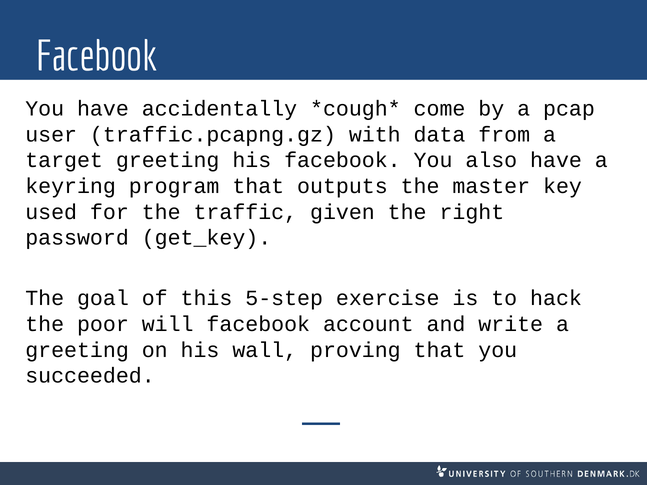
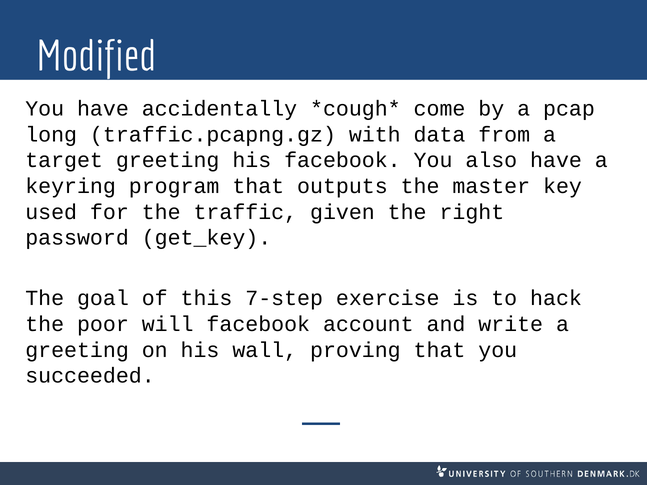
Facebook: Facebook -> Modified (96, 57)
user: user -> long (51, 134)
5-step: 5-step -> 7-step (284, 298)
